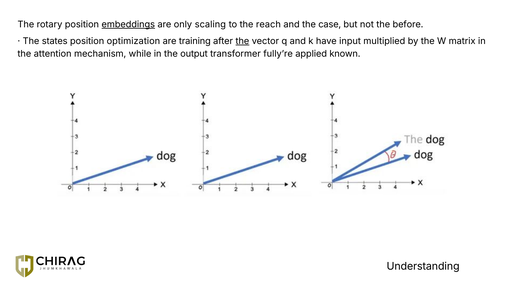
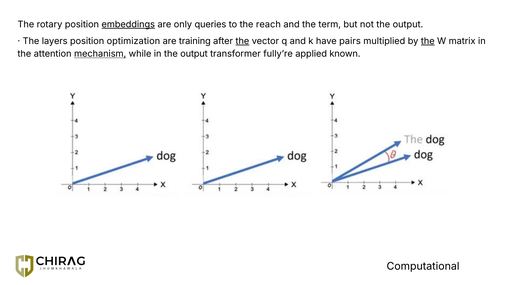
scaling: scaling -> queries (210, 24)
case: case -> term (330, 24)
not the before: before -> output (408, 24)
states: states -> layers (55, 41)
input: input -> pairs (350, 41)
the underline: none -> present (428, 41)
mechanism underline: none -> present (100, 54)
Understanding: Understanding -> Computational (423, 266)
